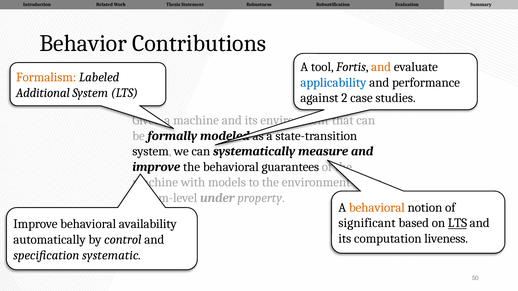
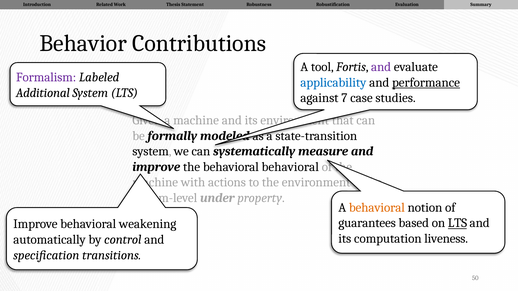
and colour: orange -> purple (381, 67)
Formalism colour: orange -> purple (46, 77)
performance underline: none -> present (426, 83)
2: 2 -> 7 (344, 98)
behavioral guarantees: guarantees -> behavioral (290, 167)
models: models -> actions (227, 183)
significant: significant -> guarantees (367, 223)
availability: availability -> weakening (148, 224)
systematic: systematic -> transitions (112, 255)
